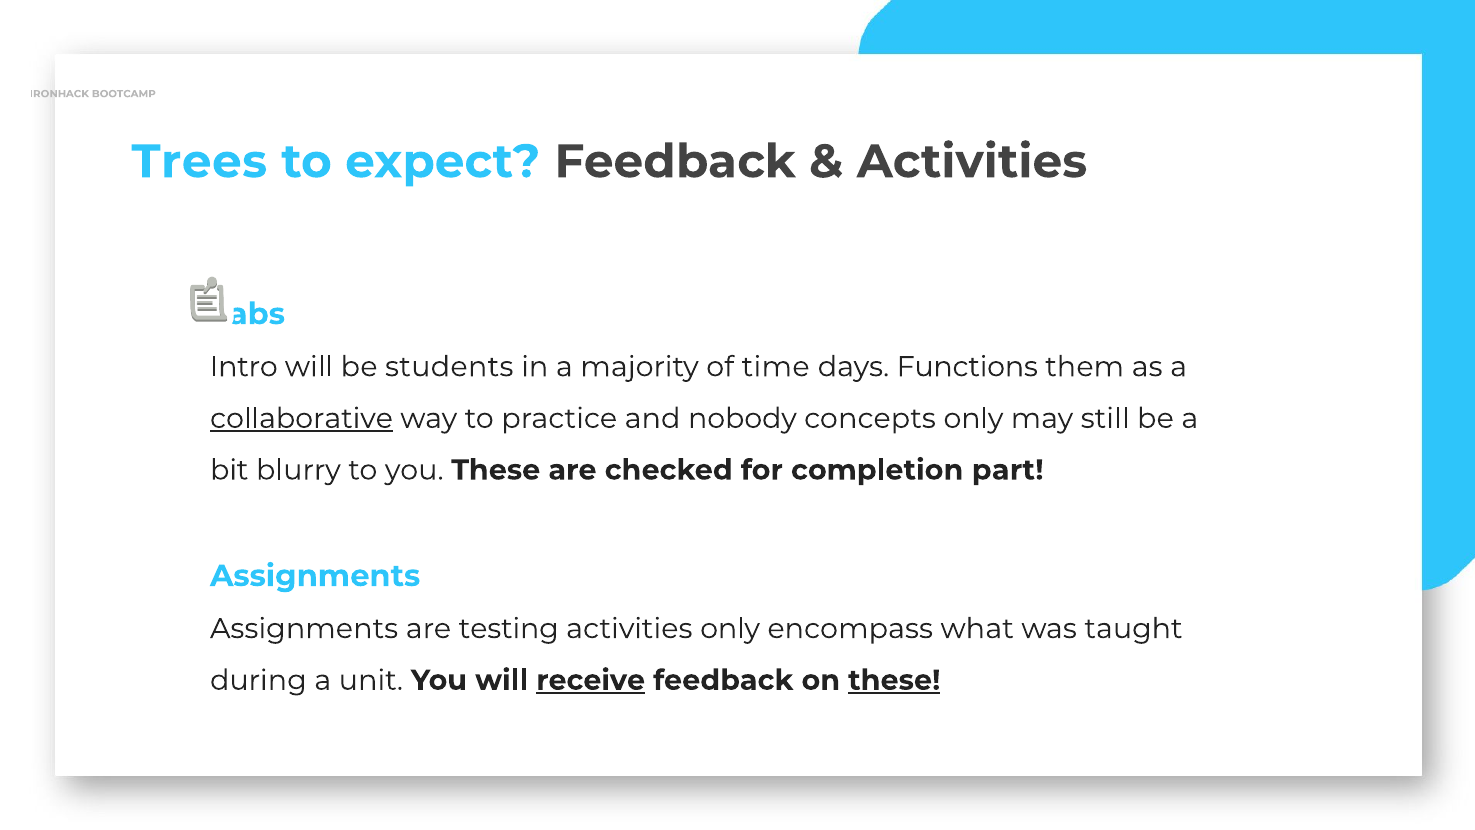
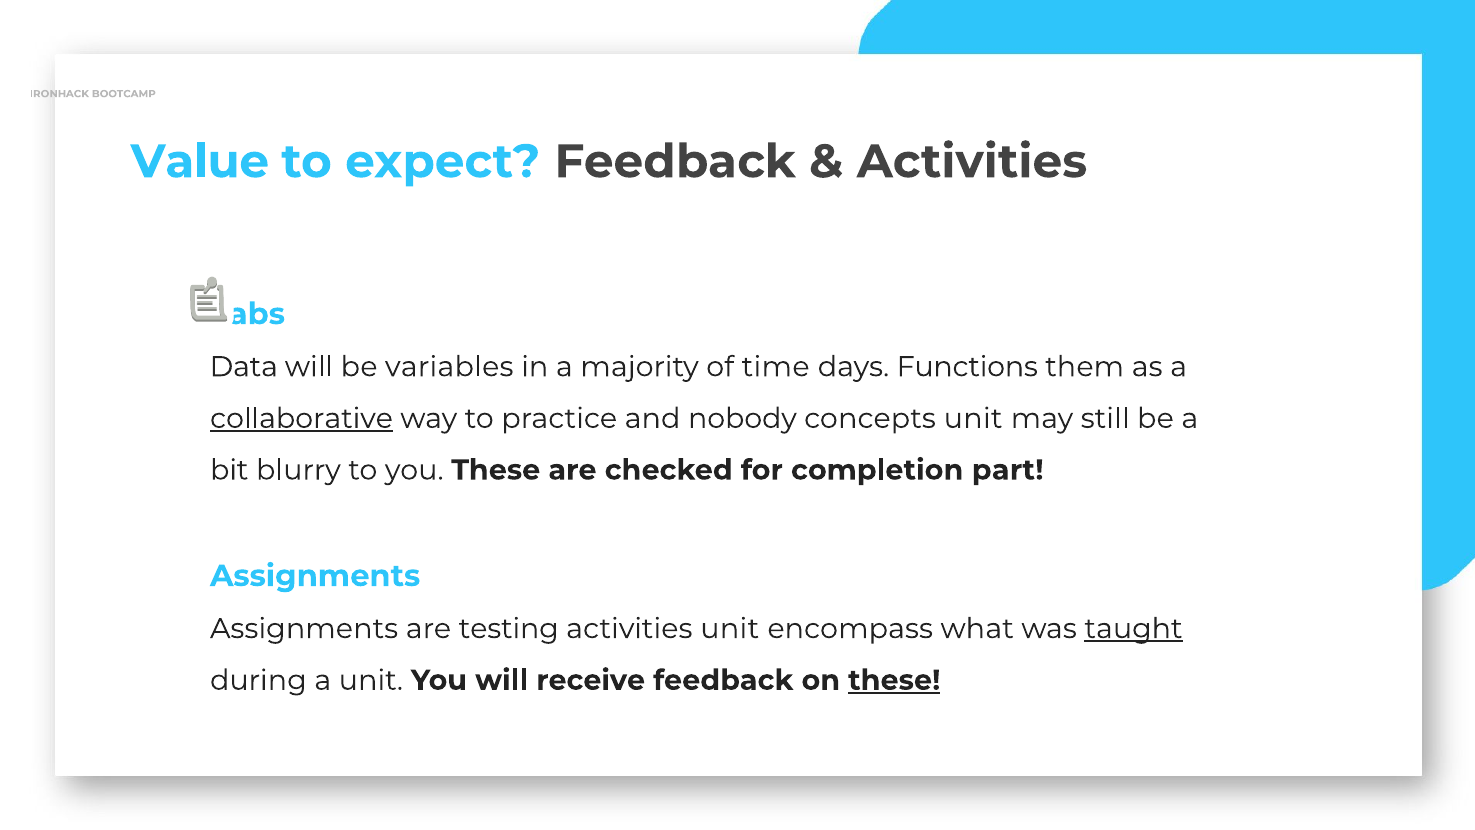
Trees: Trees -> Value (200, 162)
Intro: Intro -> Data (244, 367)
students: students -> variables (449, 367)
concepts only: only -> unit (973, 418)
activities only: only -> unit (730, 628)
taught underline: none -> present (1134, 628)
receive underline: present -> none (591, 680)
